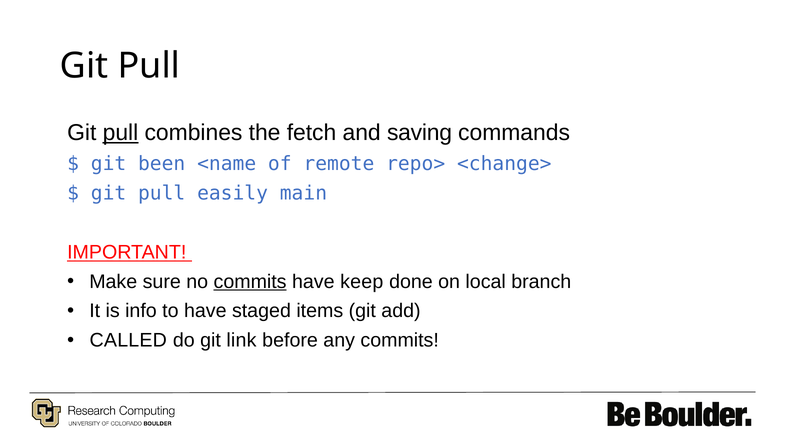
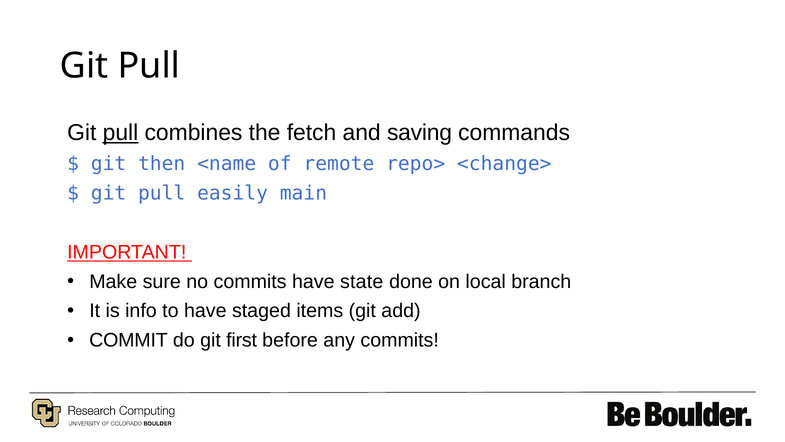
been: been -> then (162, 164)
commits underline: present -> none (250, 281)
keep: keep -> state (362, 281)
CALLED: CALLED -> COMMIT (128, 340)
link: link -> first (242, 340)
